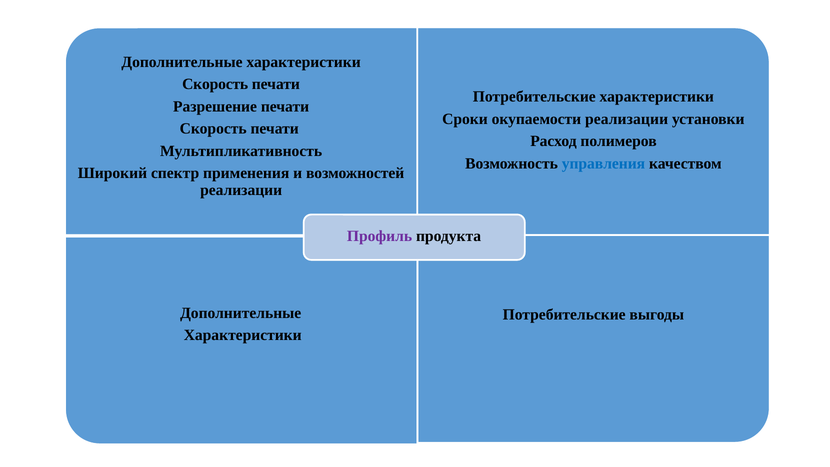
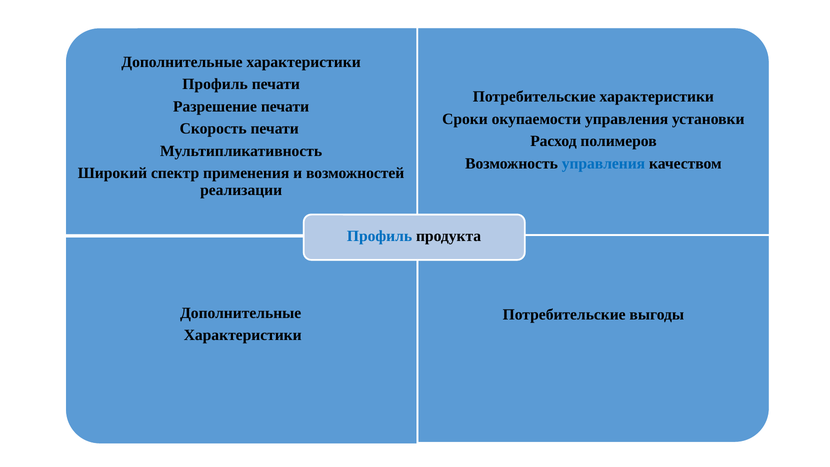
Скорость: Скорость -> Профиль (215, 84)
окупаемости реализации: реализации -> управления (627, 119)
Профиль colour: purple -> blue (380, 236)
